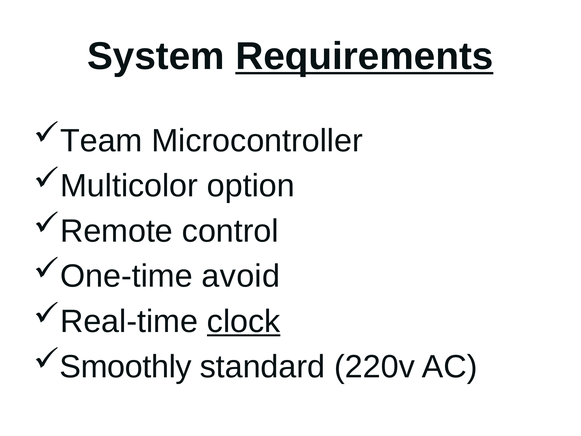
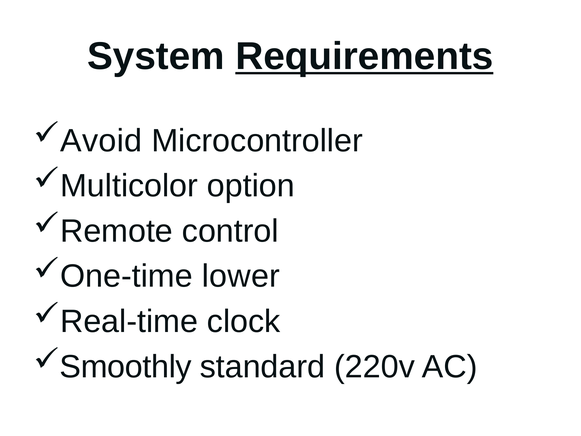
Team: Team -> Avoid (101, 141)
avoid: avoid -> lower (241, 276)
clock underline: present -> none (244, 321)
